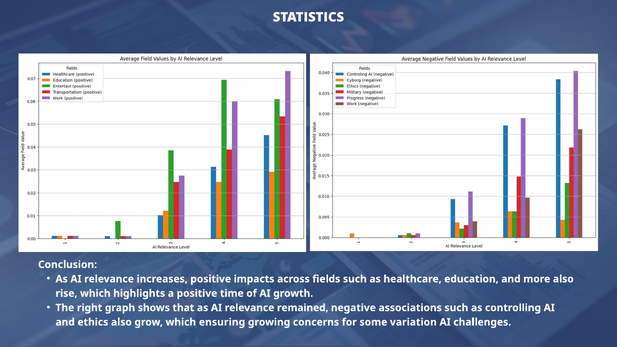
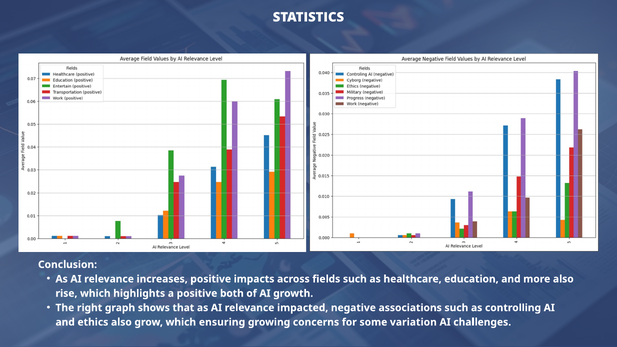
time: time -> both (232, 293)
remained: remained -> impacted (303, 308)
